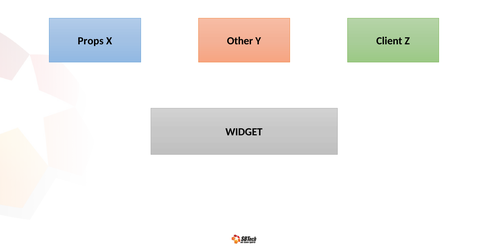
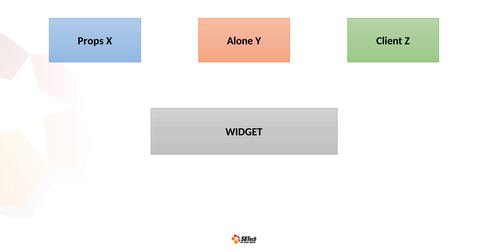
Other: Other -> Alone (240, 41)
